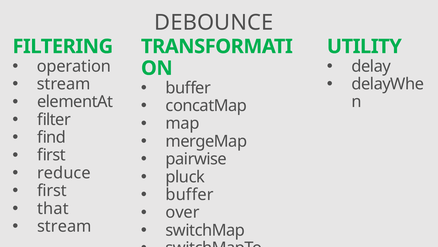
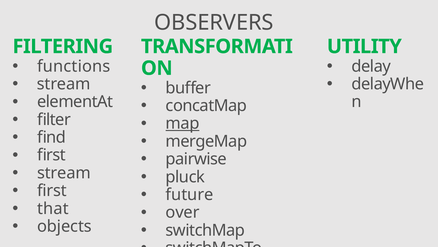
DEBOUNCE: DEBOUNCE -> OBSERVERS (214, 23)
operation: operation -> functions (74, 66)
map underline: none -> present (183, 123)
reduce: reduce -> stream (64, 173)
buffer: buffer -> future (190, 194)
stream: stream -> objects (64, 226)
